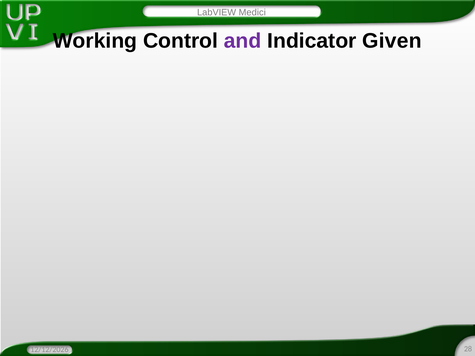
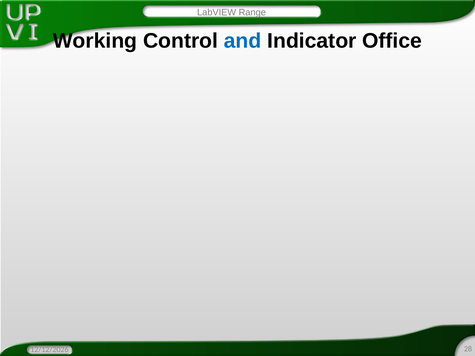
Medici: Medici -> Range (252, 12)
and colour: purple -> blue (243, 41)
Given: Given -> Office (392, 41)
